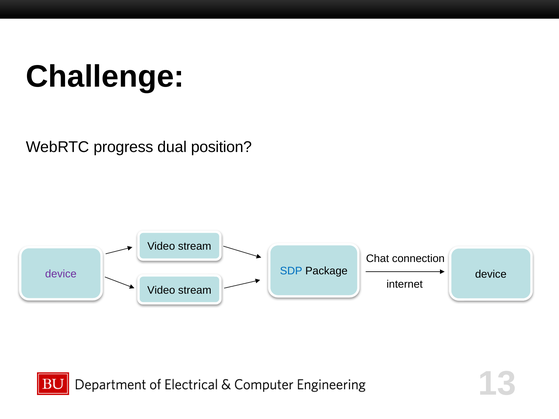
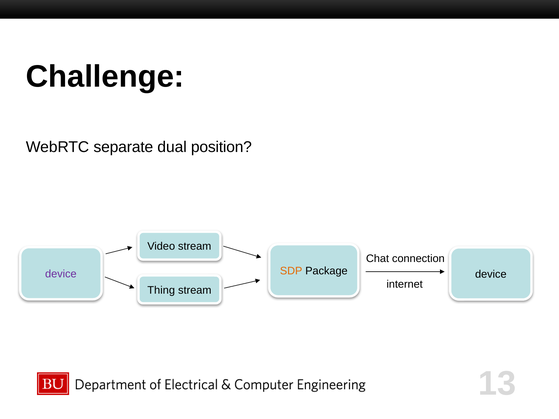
progress: progress -> separate (123, 147)
SDP colour: blue -> orange (291, 271)
Video: Video -> Thing (161, 290)
